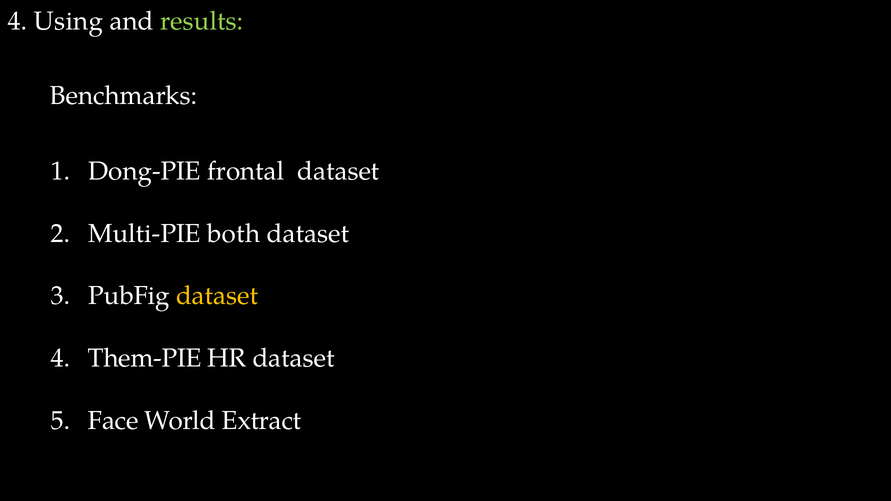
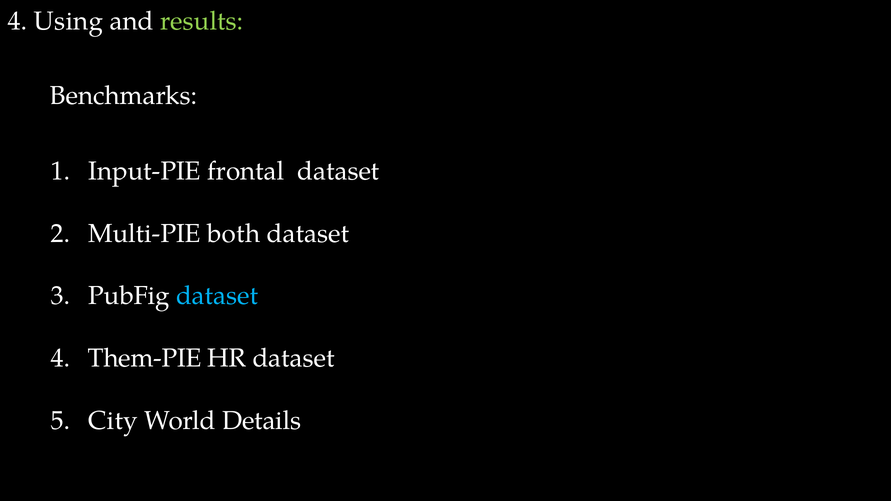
Dong-PIE: Dong-PIE -> Input-PIE (145, 171)
dataset colour: yellow -> light blue (217, 296)
Face: Face -> City (113, 421)
Extract: Extract -> Details (262, 421)
